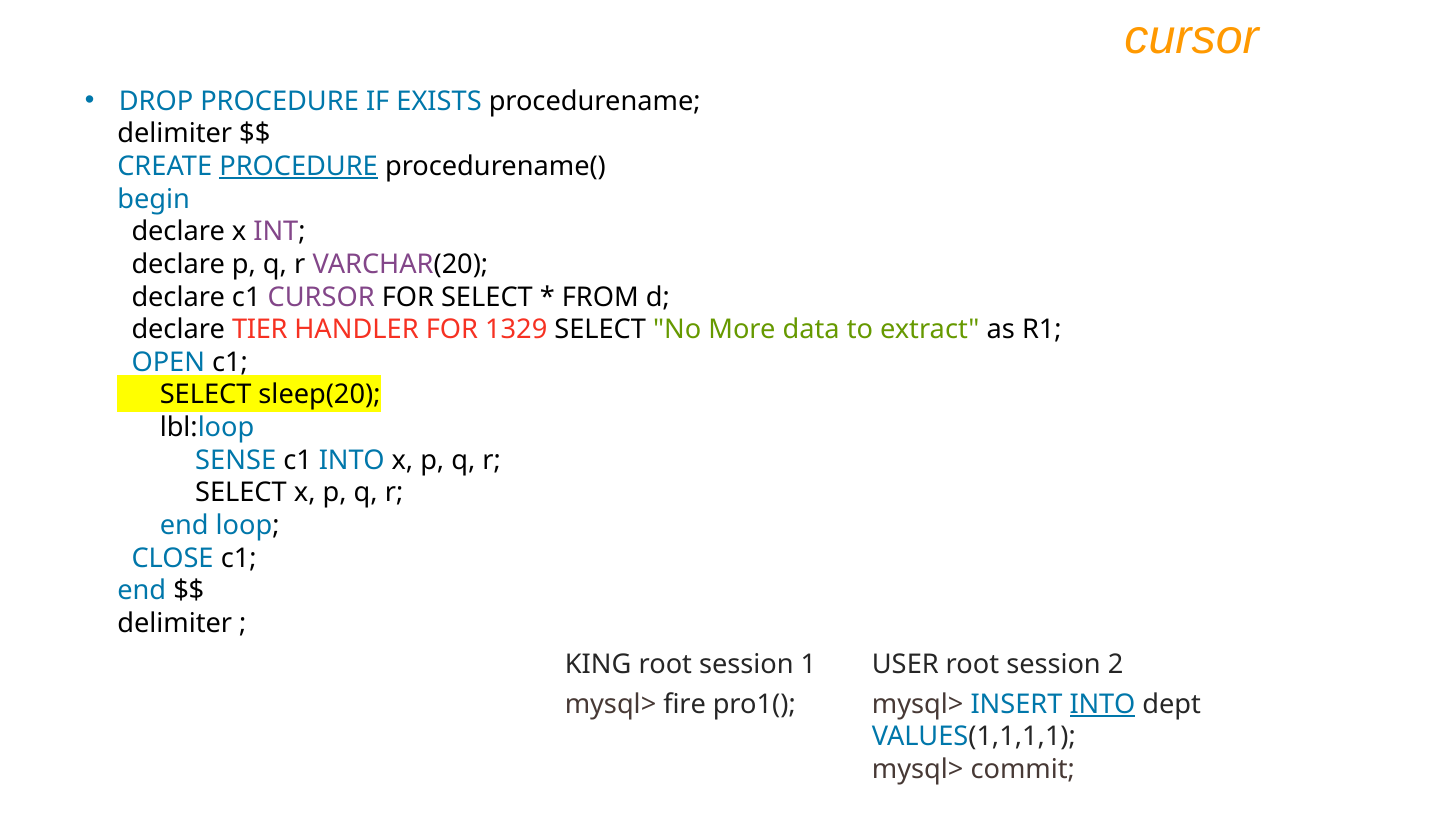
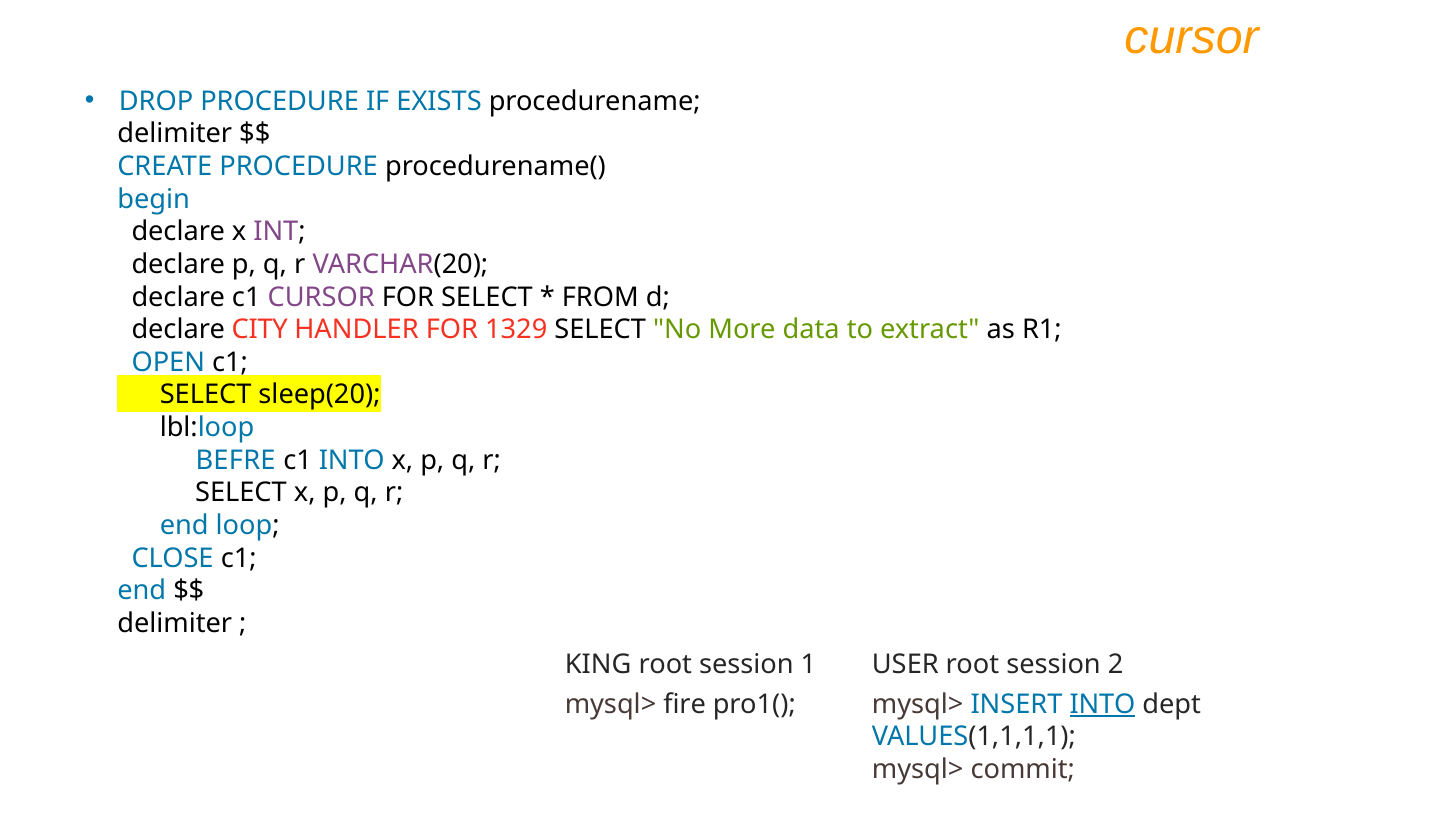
PROCEDURE underline: present -> none (299, 167)
TIER: TIER -> CITY (260, 330)
SENSE: SENSE -> BEFRE (236, 460)
